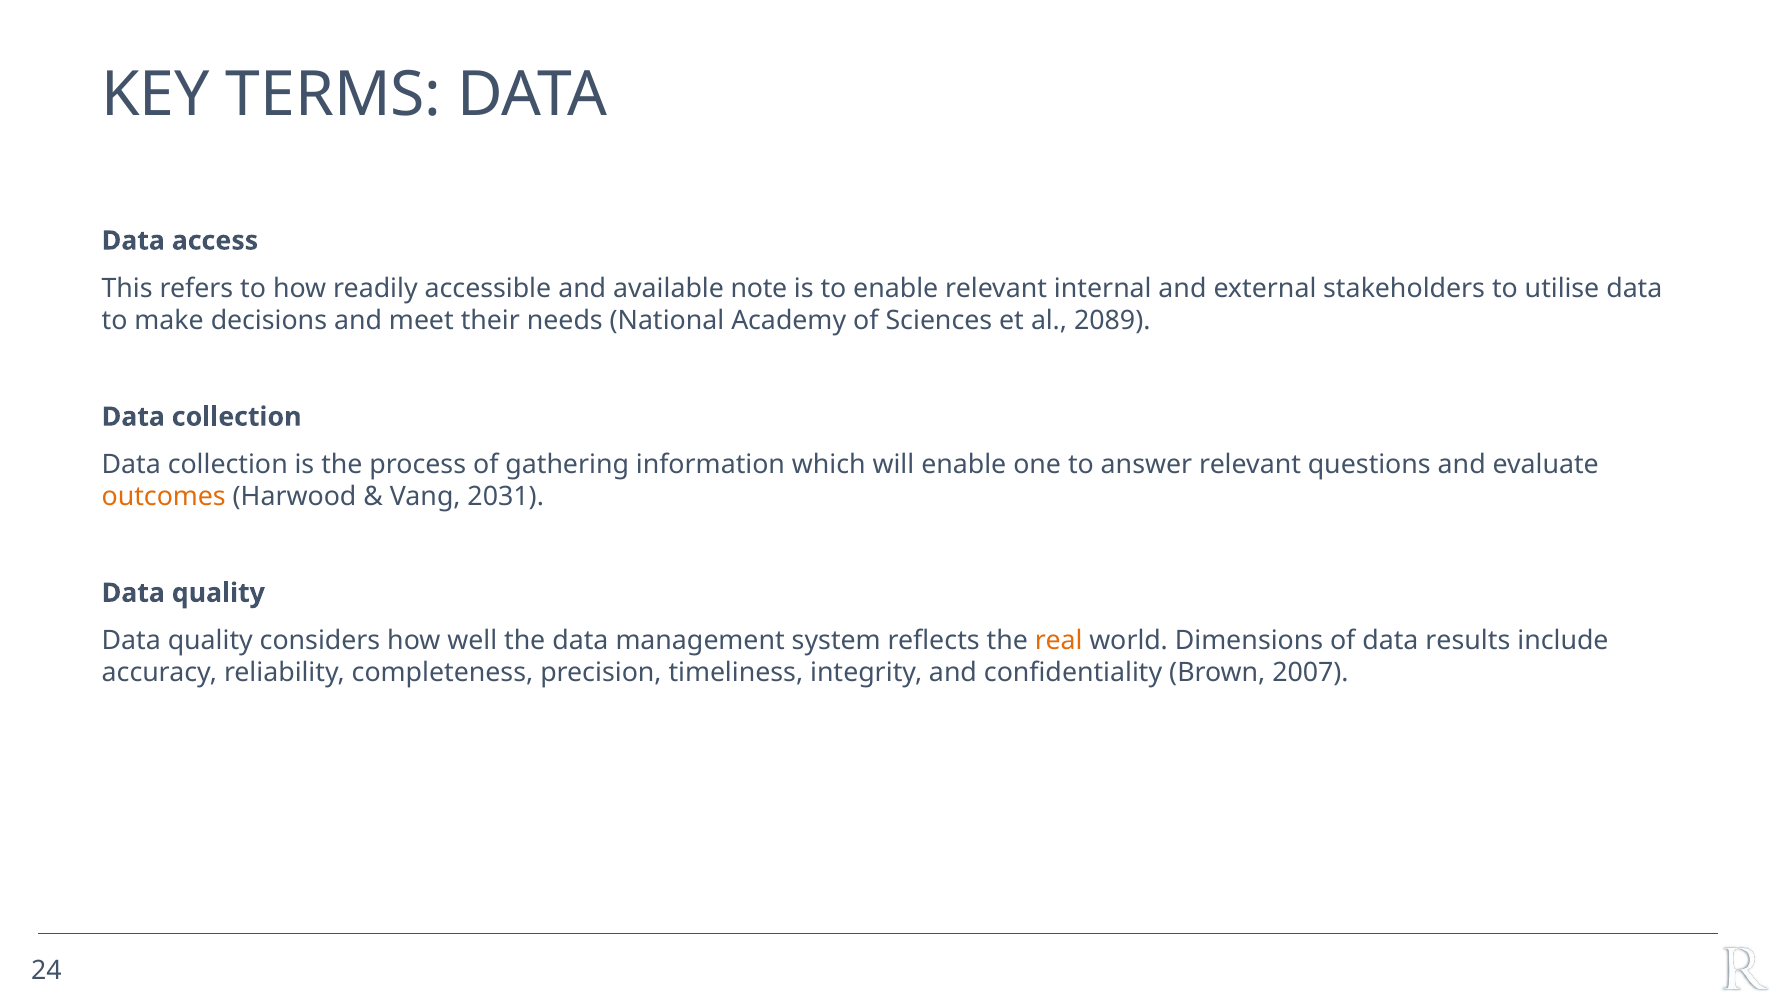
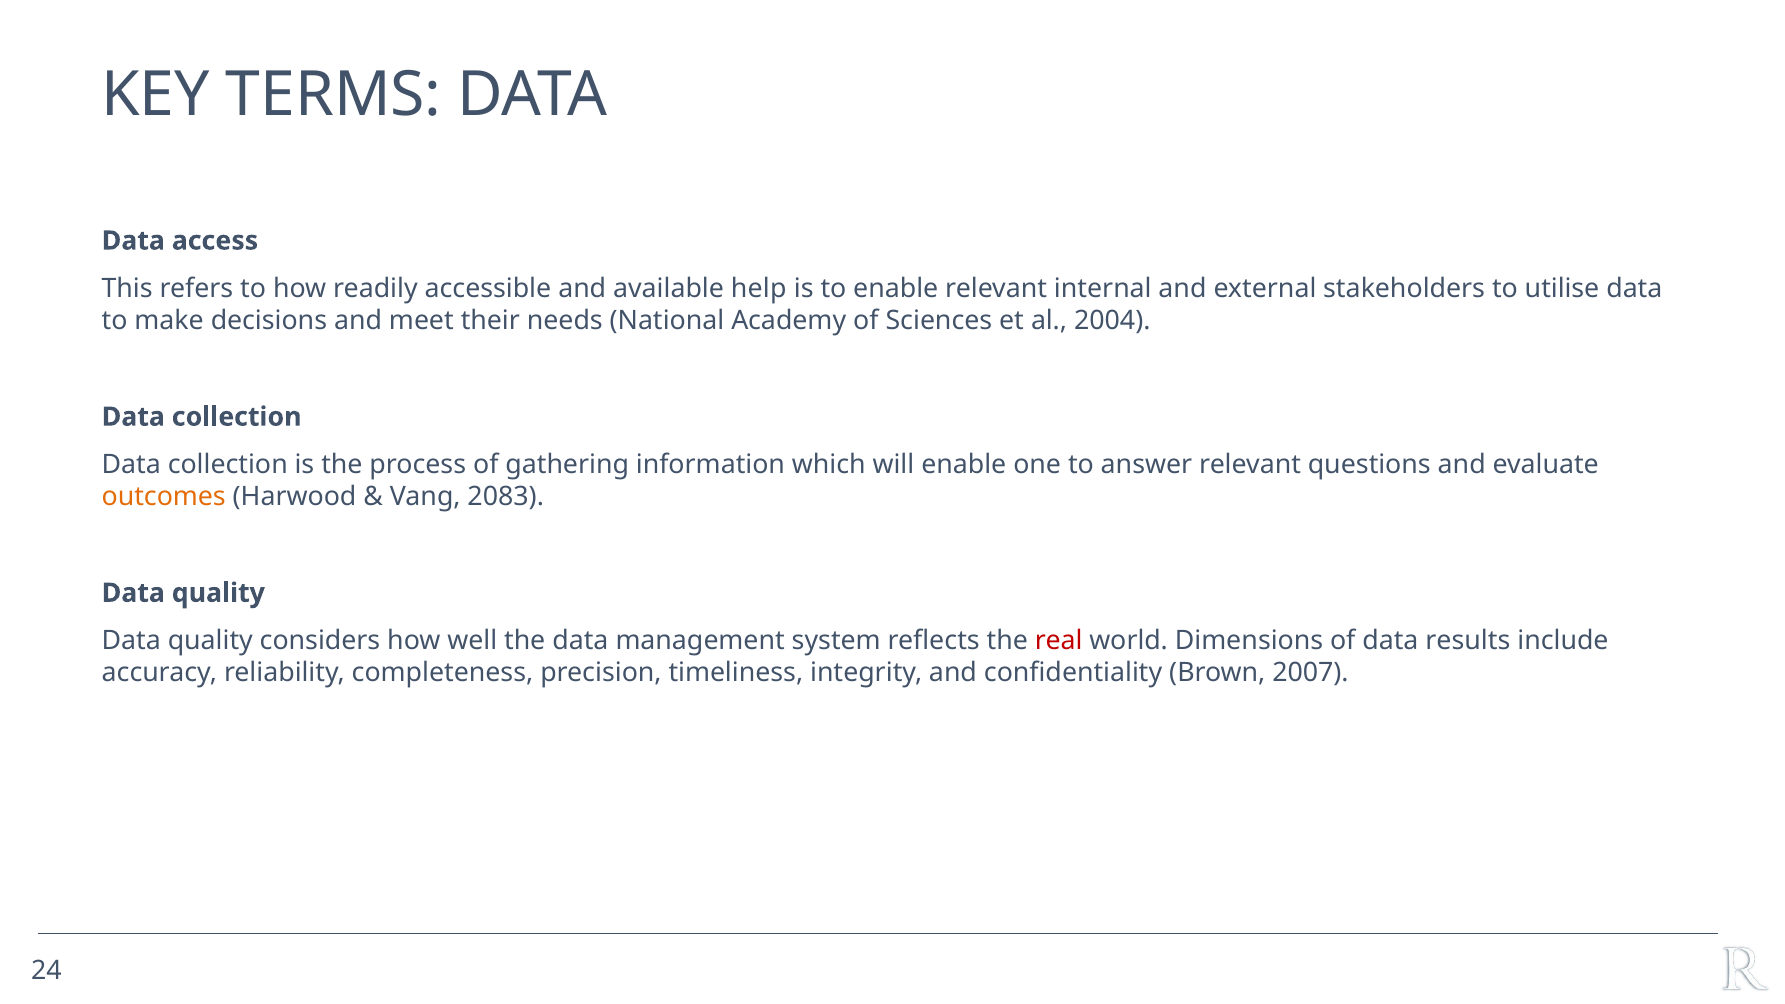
note: note -> help (759, 289)
2089: 2089 -> 2004 (1112, 321)
2031: 2031 -> 2083 (506, 497)
real colour: orange -> red (1059, 641)
